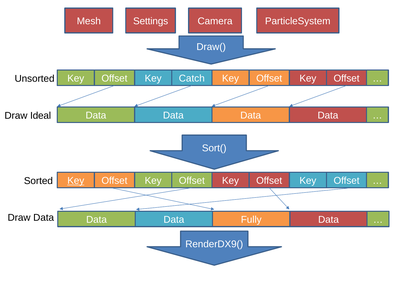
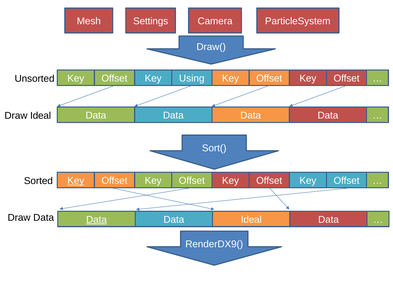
Catch: Catch -> Using (192, 78)
Data underline: none -> present (96, 219)
Data Fully: Fully -> Ideal (251, 219)
